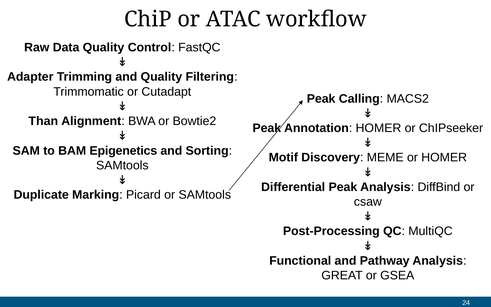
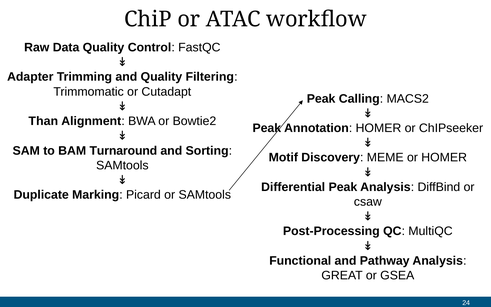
Epigenetics: Epigenetics -> Turnaround (123, 151)
